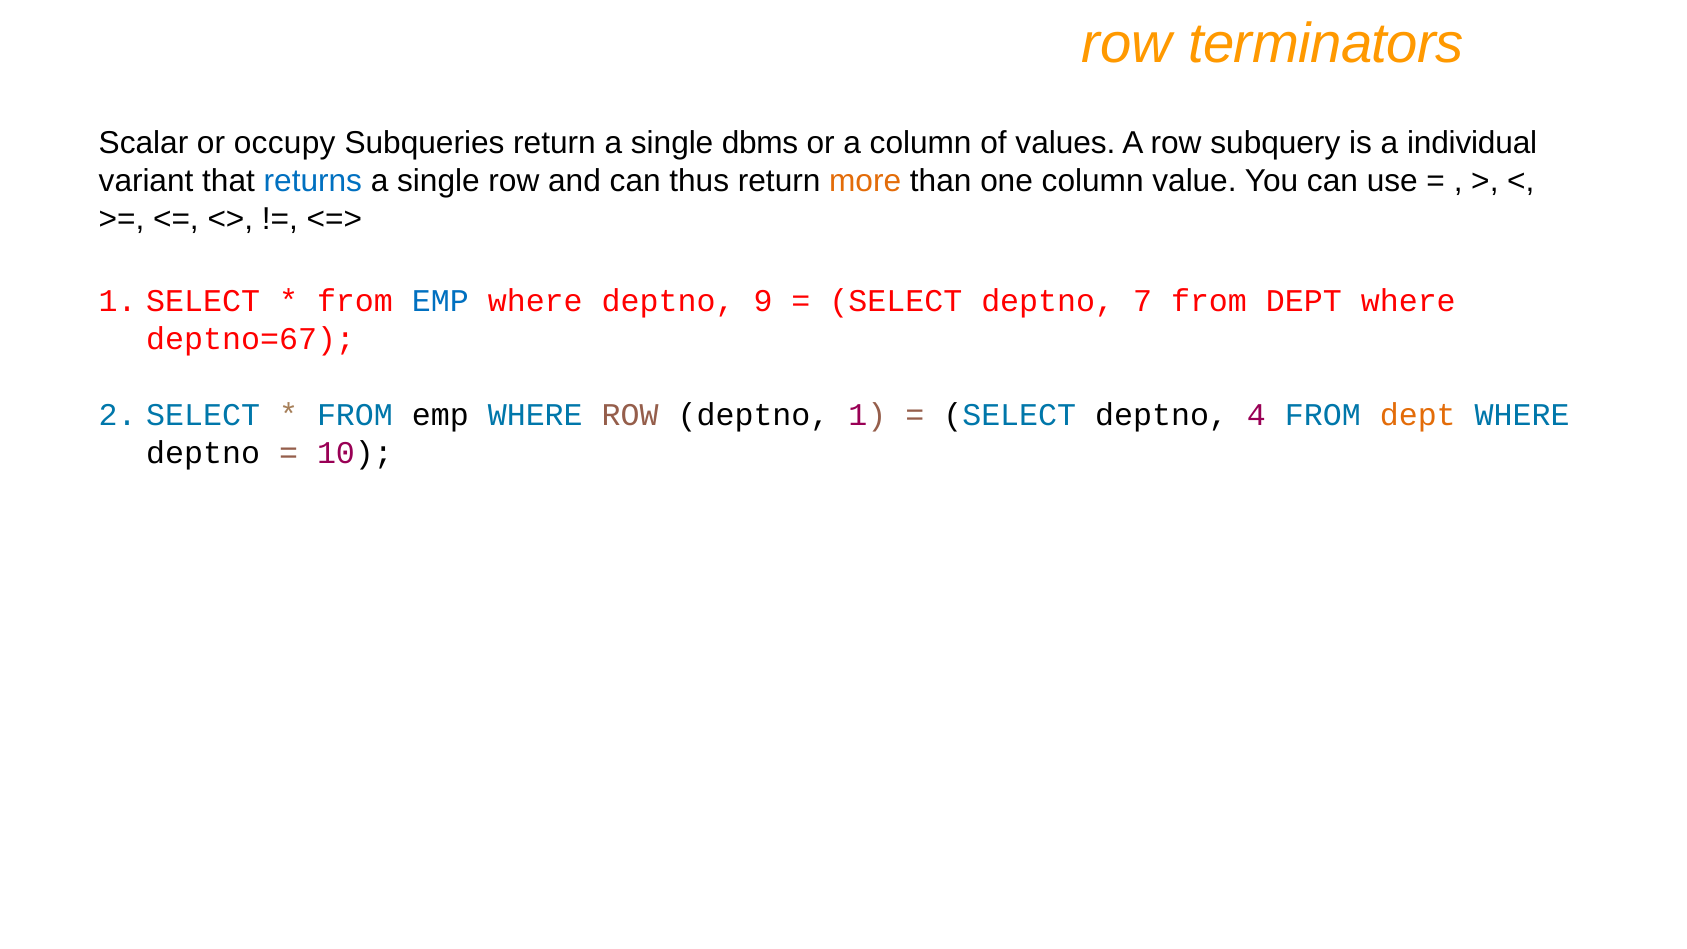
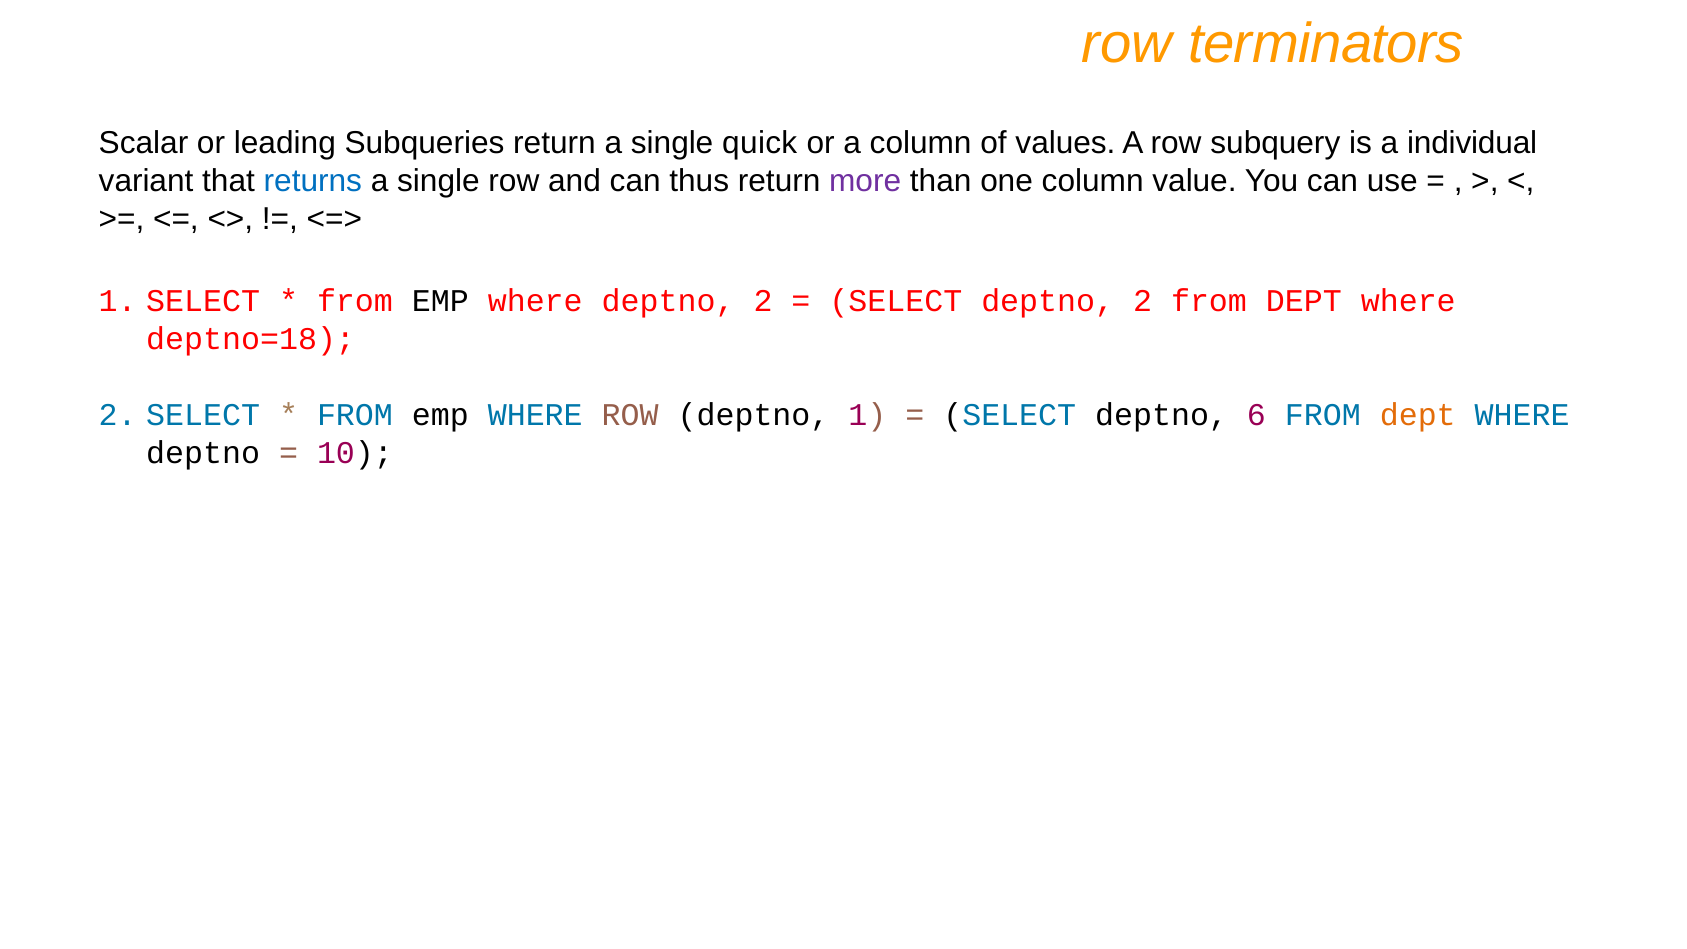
occupy: occupy -> leading (285, 143)
dbms: dbms -> quick (760, 143)
more colour: orange -> purple (865, 181)
EMP colour: blue -> black (440, 301)
where deptno 9: 9 -> 2 (763, 301)
SELECT deptno 7: 7 -> 2 (1143, 301)
deptno=67: deptno=67 -> deptno=18 (251, 339)
4: 4 -> 6 (1256, 415)
